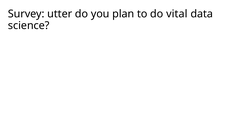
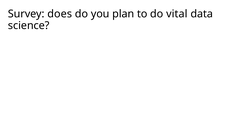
utter: utter -> does (60, 14)
